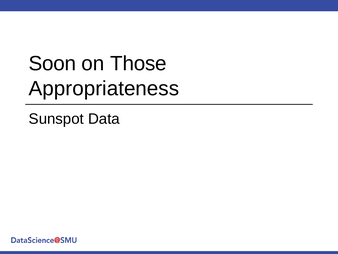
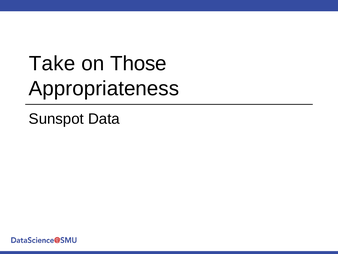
Soon: Soon -> Take (52, 63)
